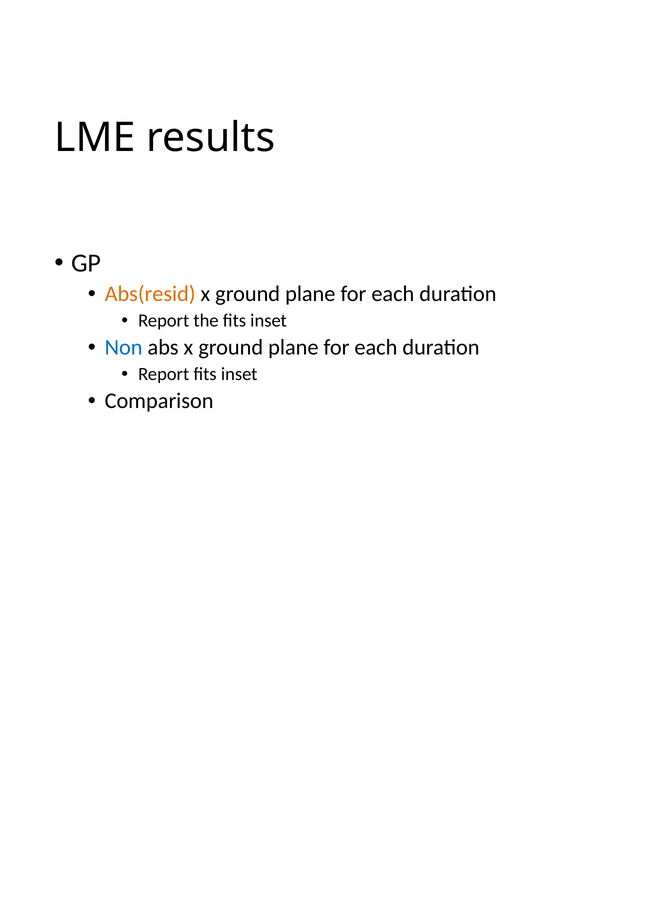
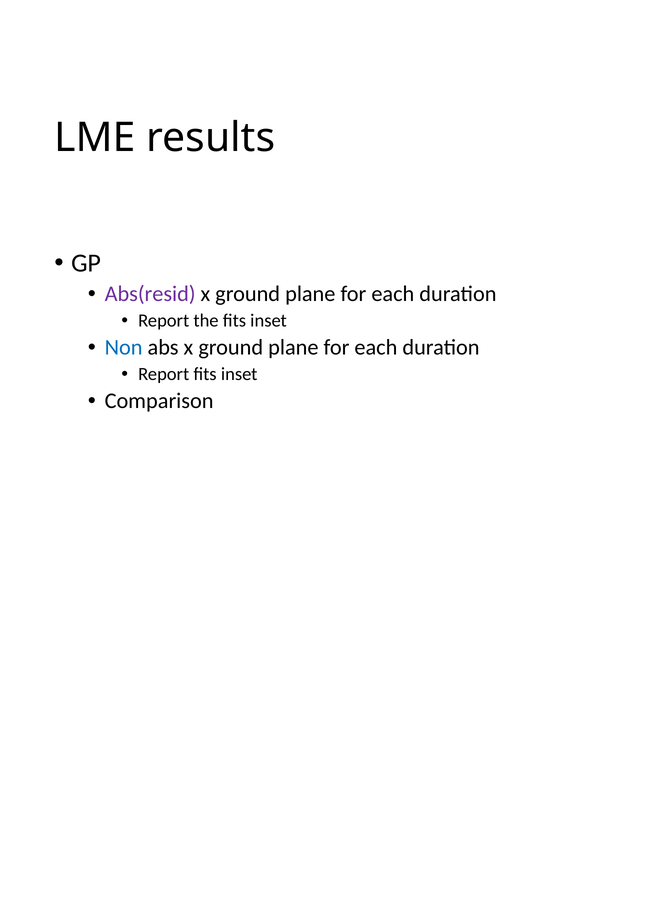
Abs(resid colour: orange -> purple (150, 294)
